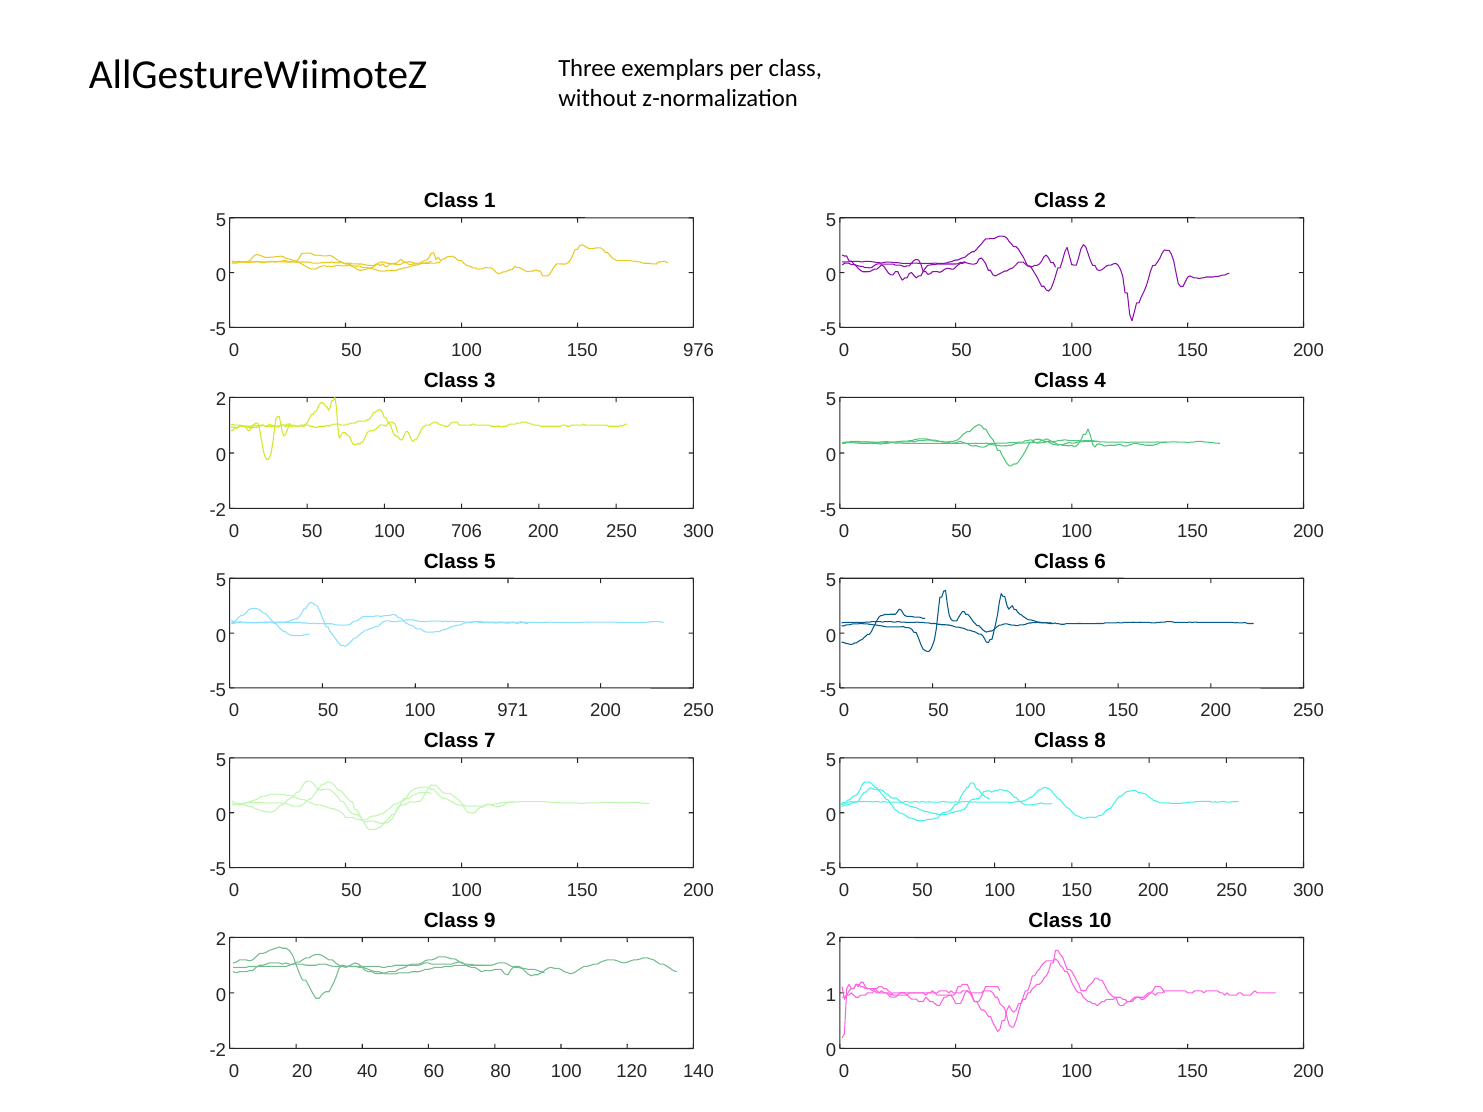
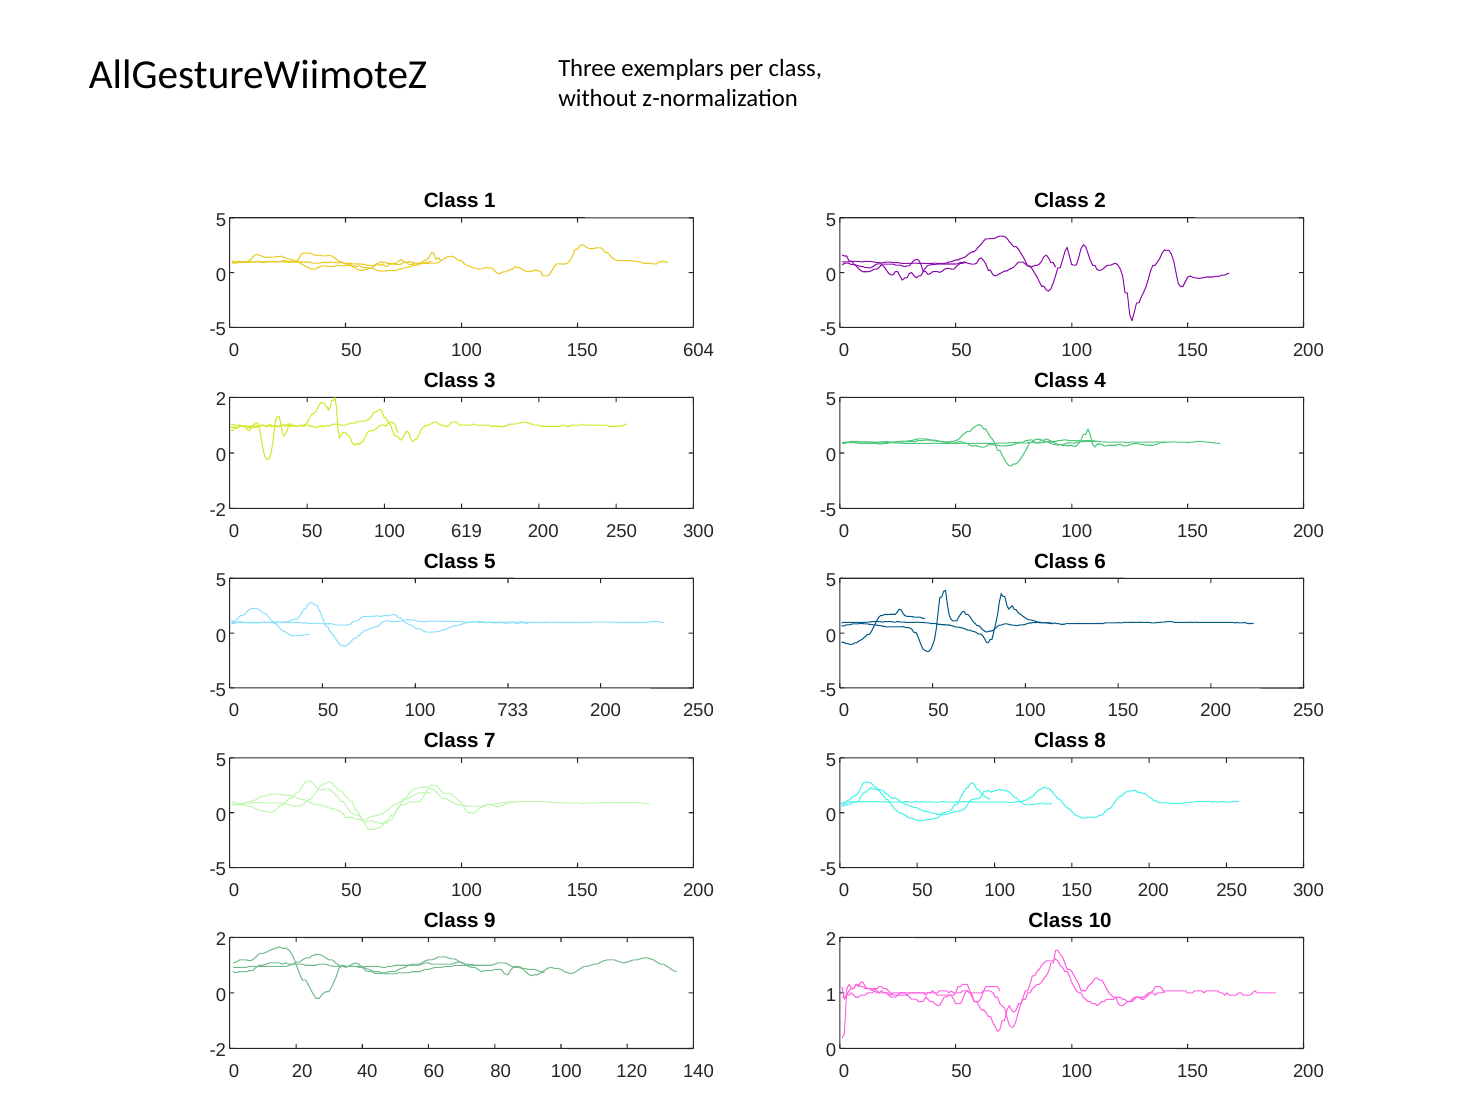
976: 976 -> 604 (698, 350)
706: 706 -> 619 (467, 531)
971: 971 -> 733 (513, 711)
